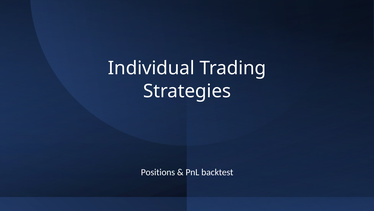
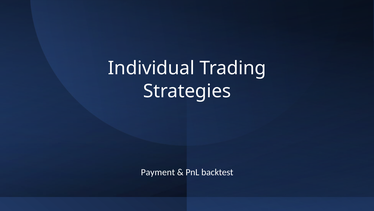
Positions: Positions -> Payment (158, 172)
